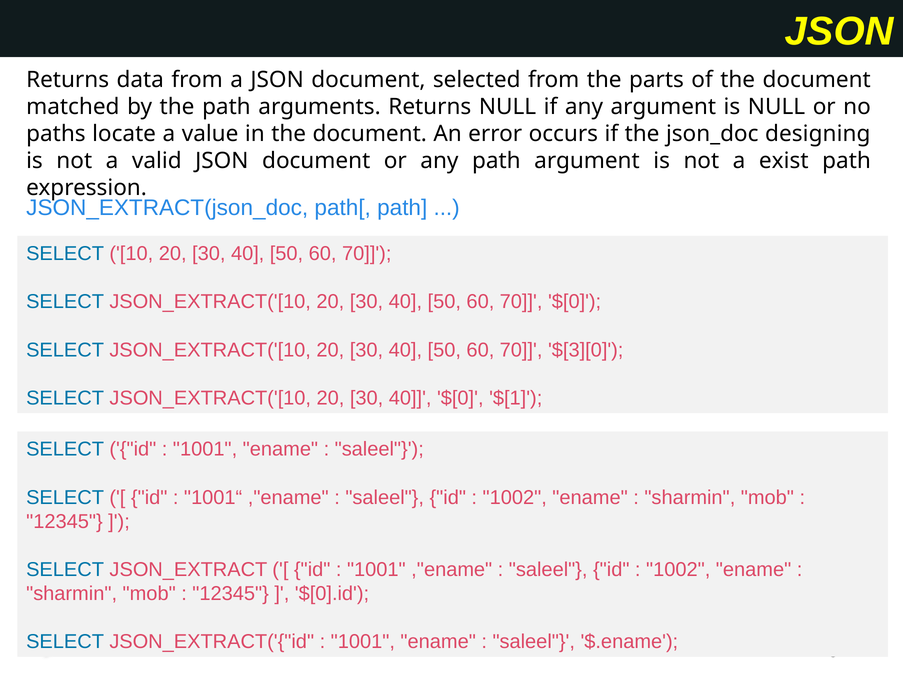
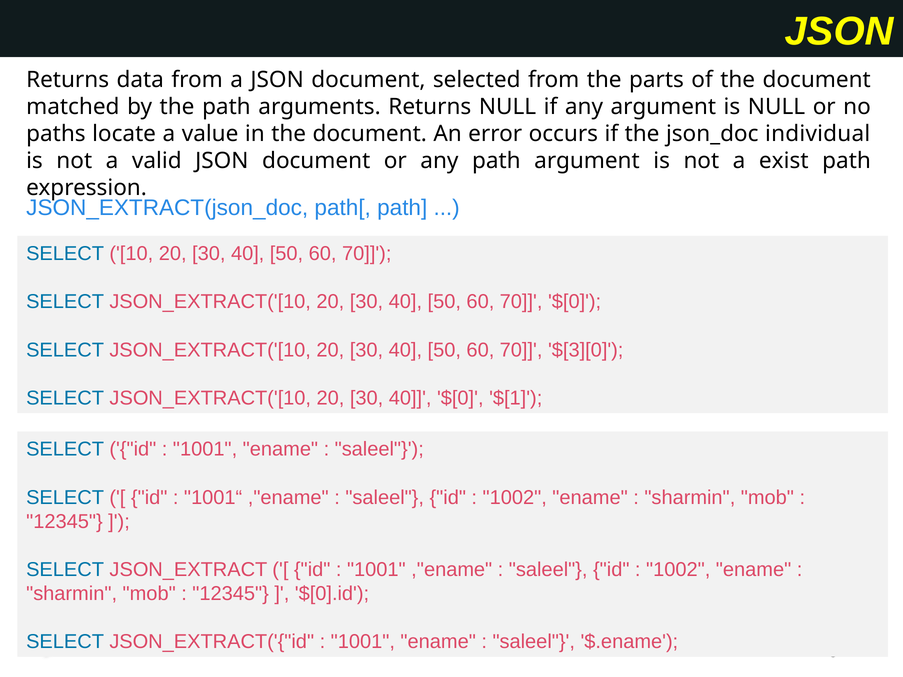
designing: designing -> individual (818, 134)
